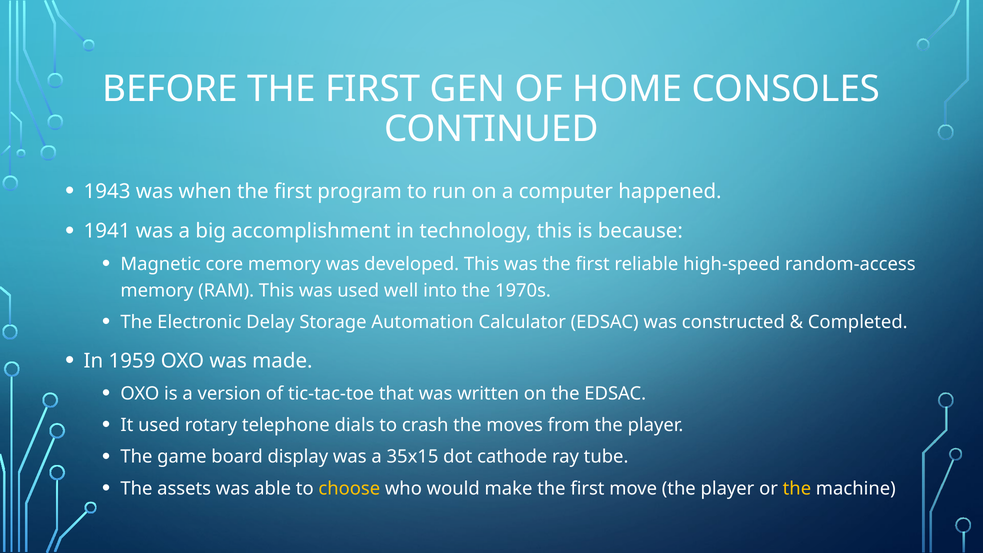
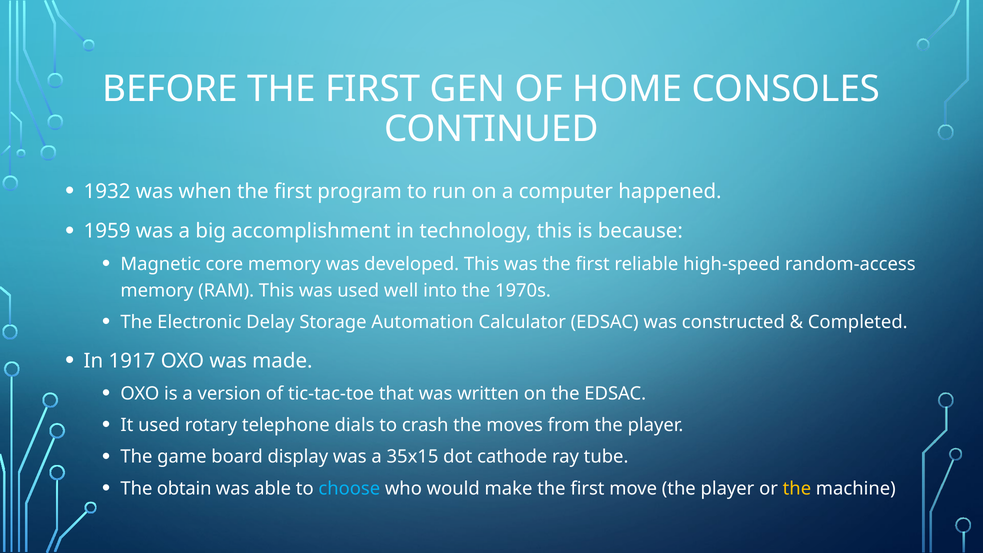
1943: 1943 -> 1932 (107, 191)
1941: 1941 -> 1959 (107, 231)
1959: 1959 -> 1917 (132, 361)
assets: assets -> obtain (184, 488)
choose colour: yellow -> light blue (349, 488)
